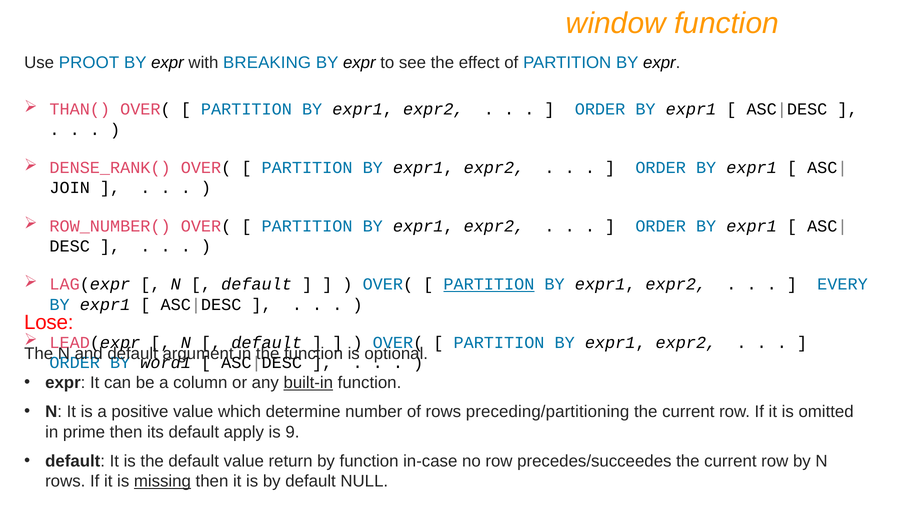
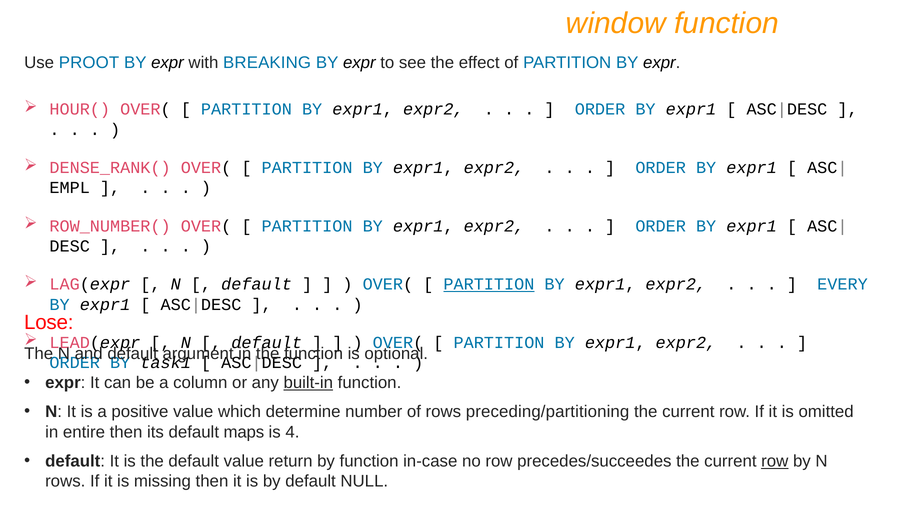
THAN(: THAN( -> HOUR( (80, 109)
JOIN: JOIN -> EMPL (70, 188)
word1: word1 -> task1 (166, 363)
prime: prime -> entire (84, 432)
apply: apply -> maps (244, 432)
9: 9 -> 4 (292, 432)
row underline: none -> present (775, 461)
missing underline: present -> none (162, 482)
